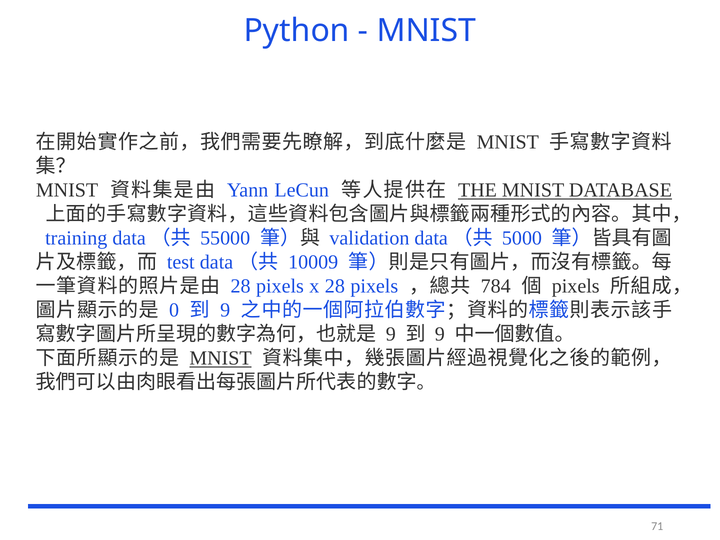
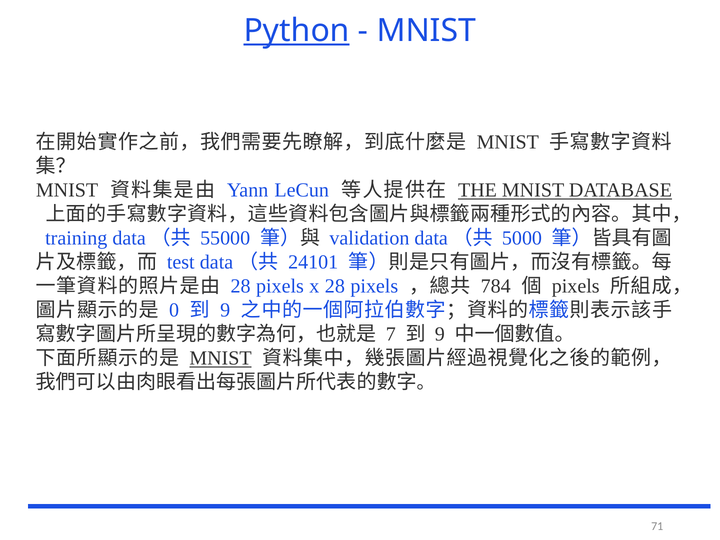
Python underline: none -> present (297, 31)
10009: 10009 -> 24101 (313, 262)
9: 9 -> 7 (391, 334)
